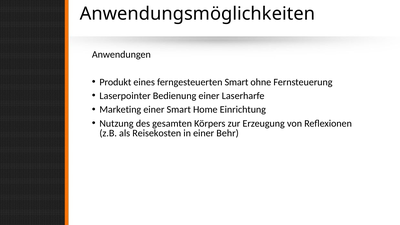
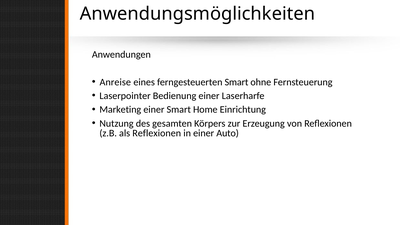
Produkt: Produkt -> Anreise (115, 82)
als Reisekosten: Reisekosten -> Reflexionen (157, 133)
Behr: Behr -> Auto (228, 133)
